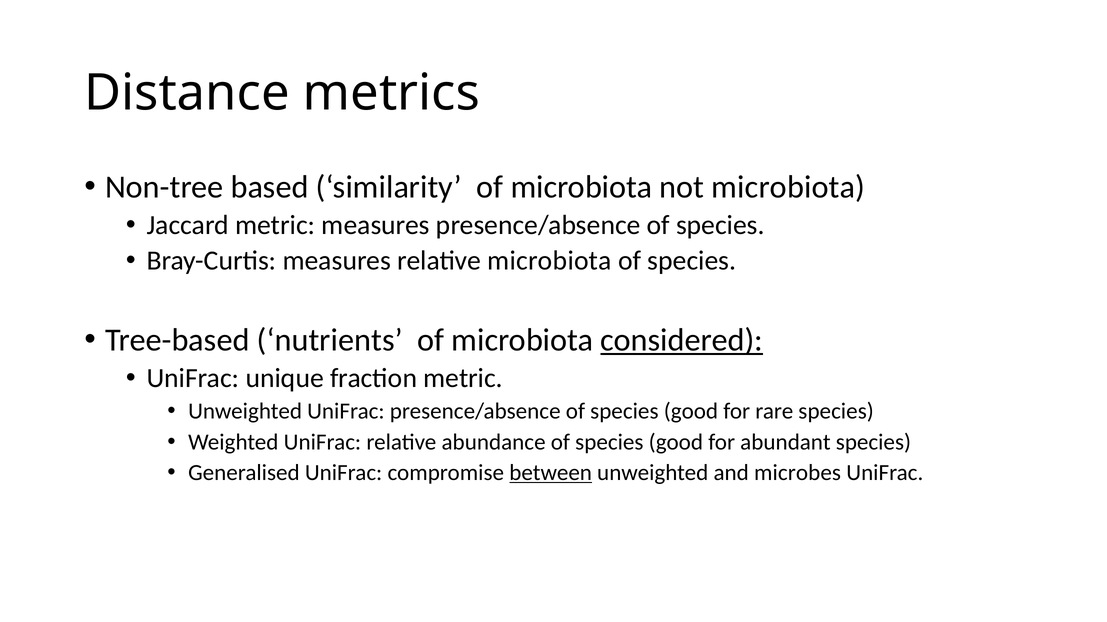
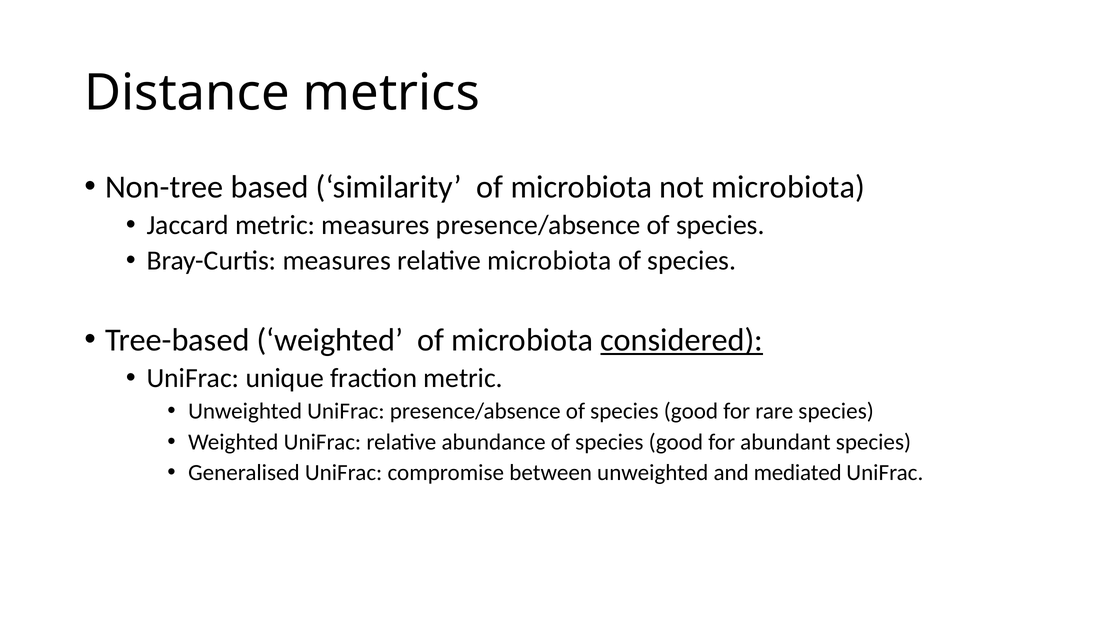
Tree-based nutrients: nutrients -> weighted (330, 340)
between underline: present -> none (551, 473)
microbes: microbes -> mediated (798, 473)
